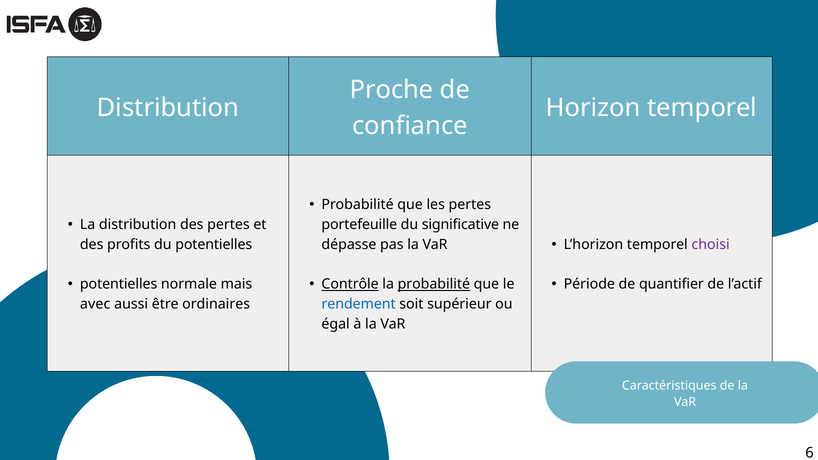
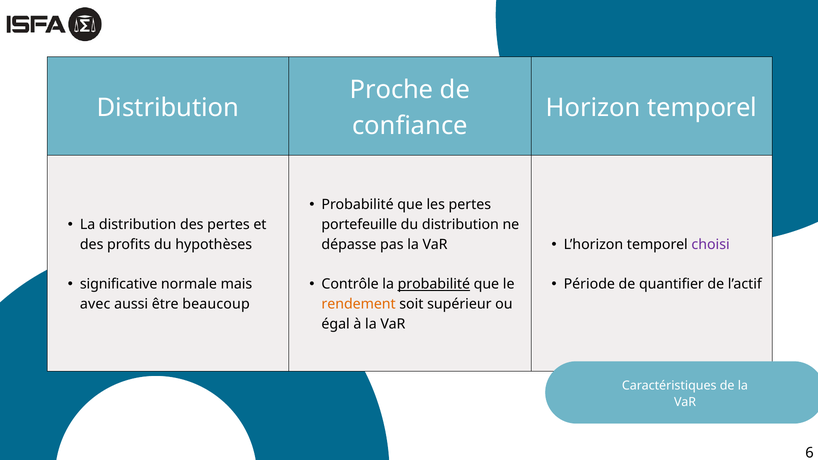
du significative: significative -> distribution (460, 225)
du potentielles: potentielles -> hypothèses (214, 245)
potentielles: potentielles -> significative (119, 284)
Contrôle underline: present -> none (350, 284)
ordinaires: ordinaires -> beaucoup (216, 304)
rendement colour: blue -> orange (359, 304)
